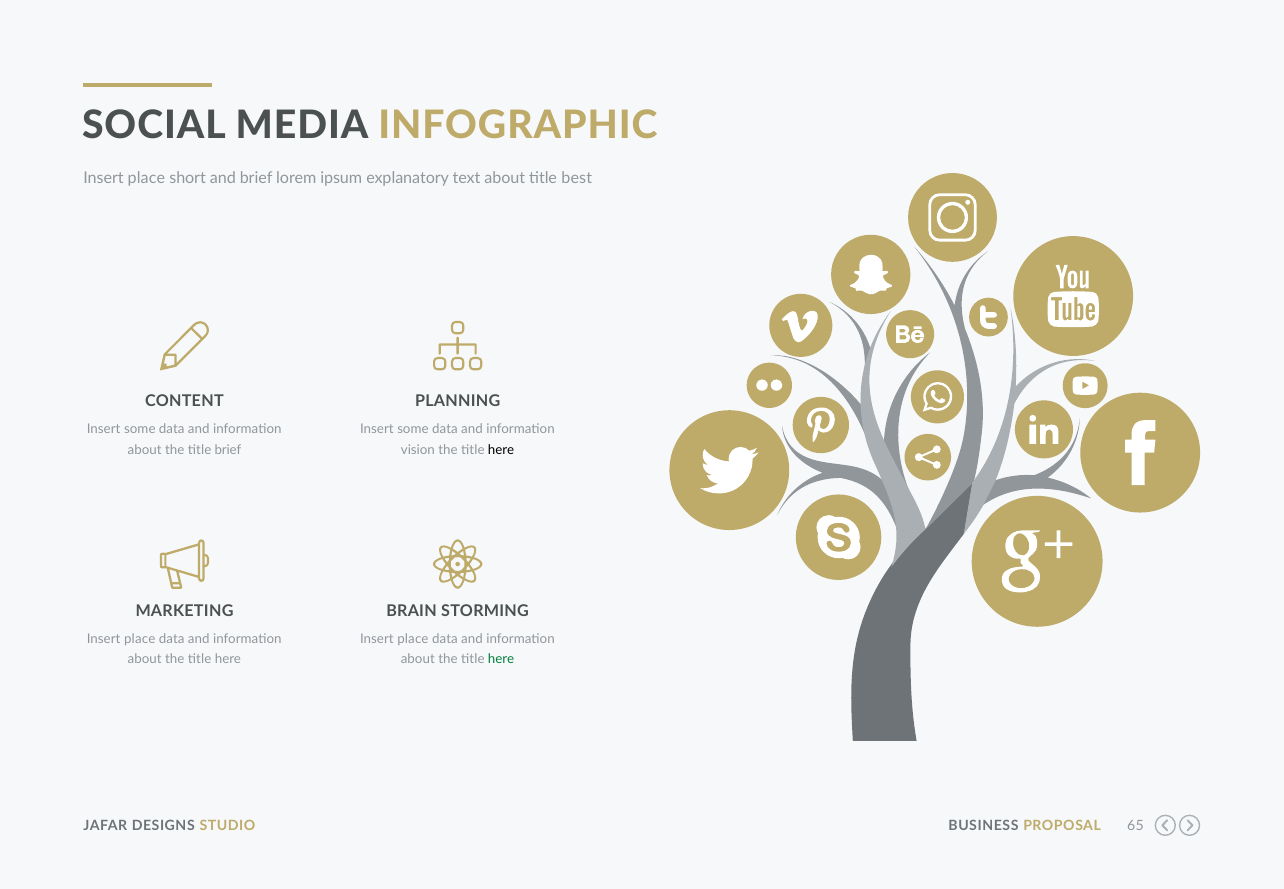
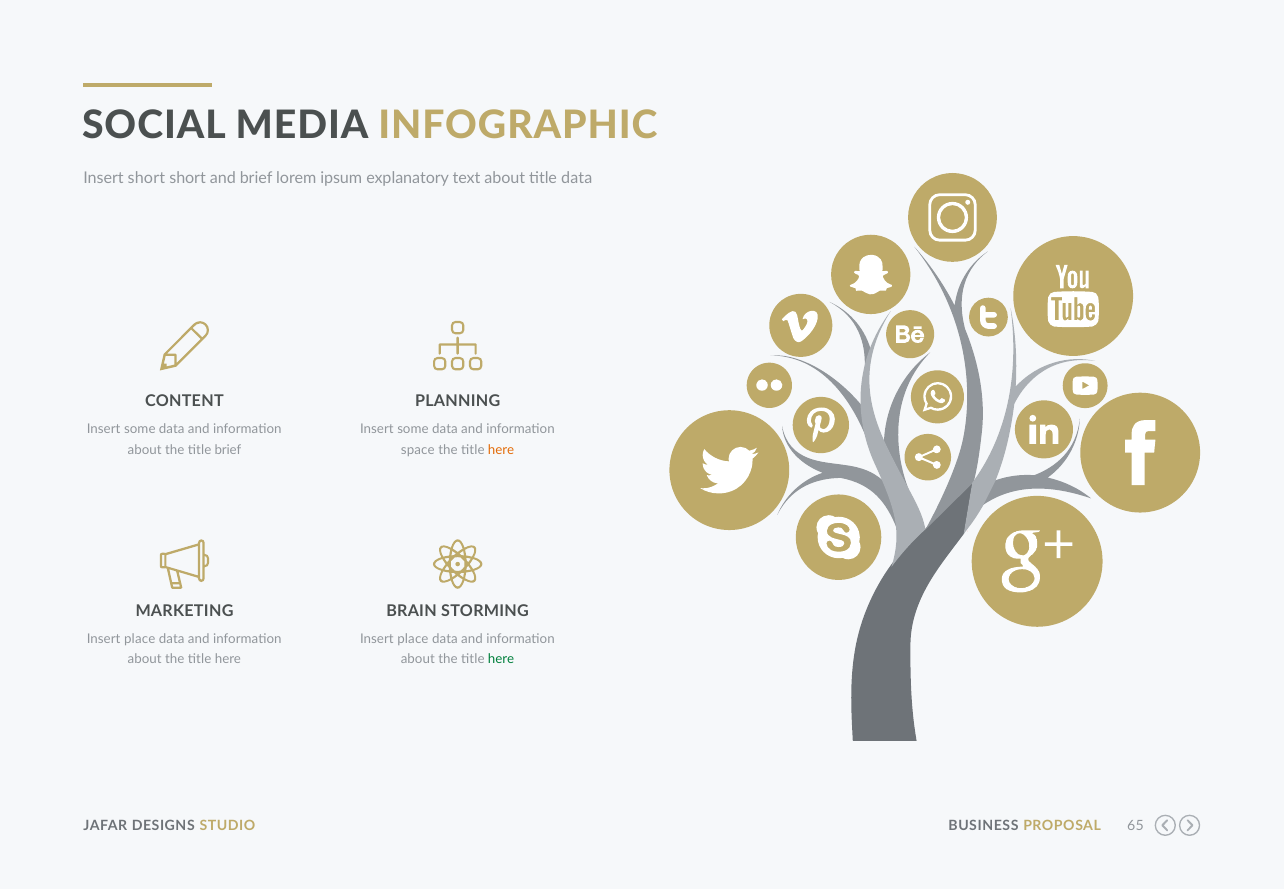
place: place -> short (146, 179)
title best: best -> data (577, 179)
vision: vision -> space (418, 450)
here colour: black -> orange (501, 450)
